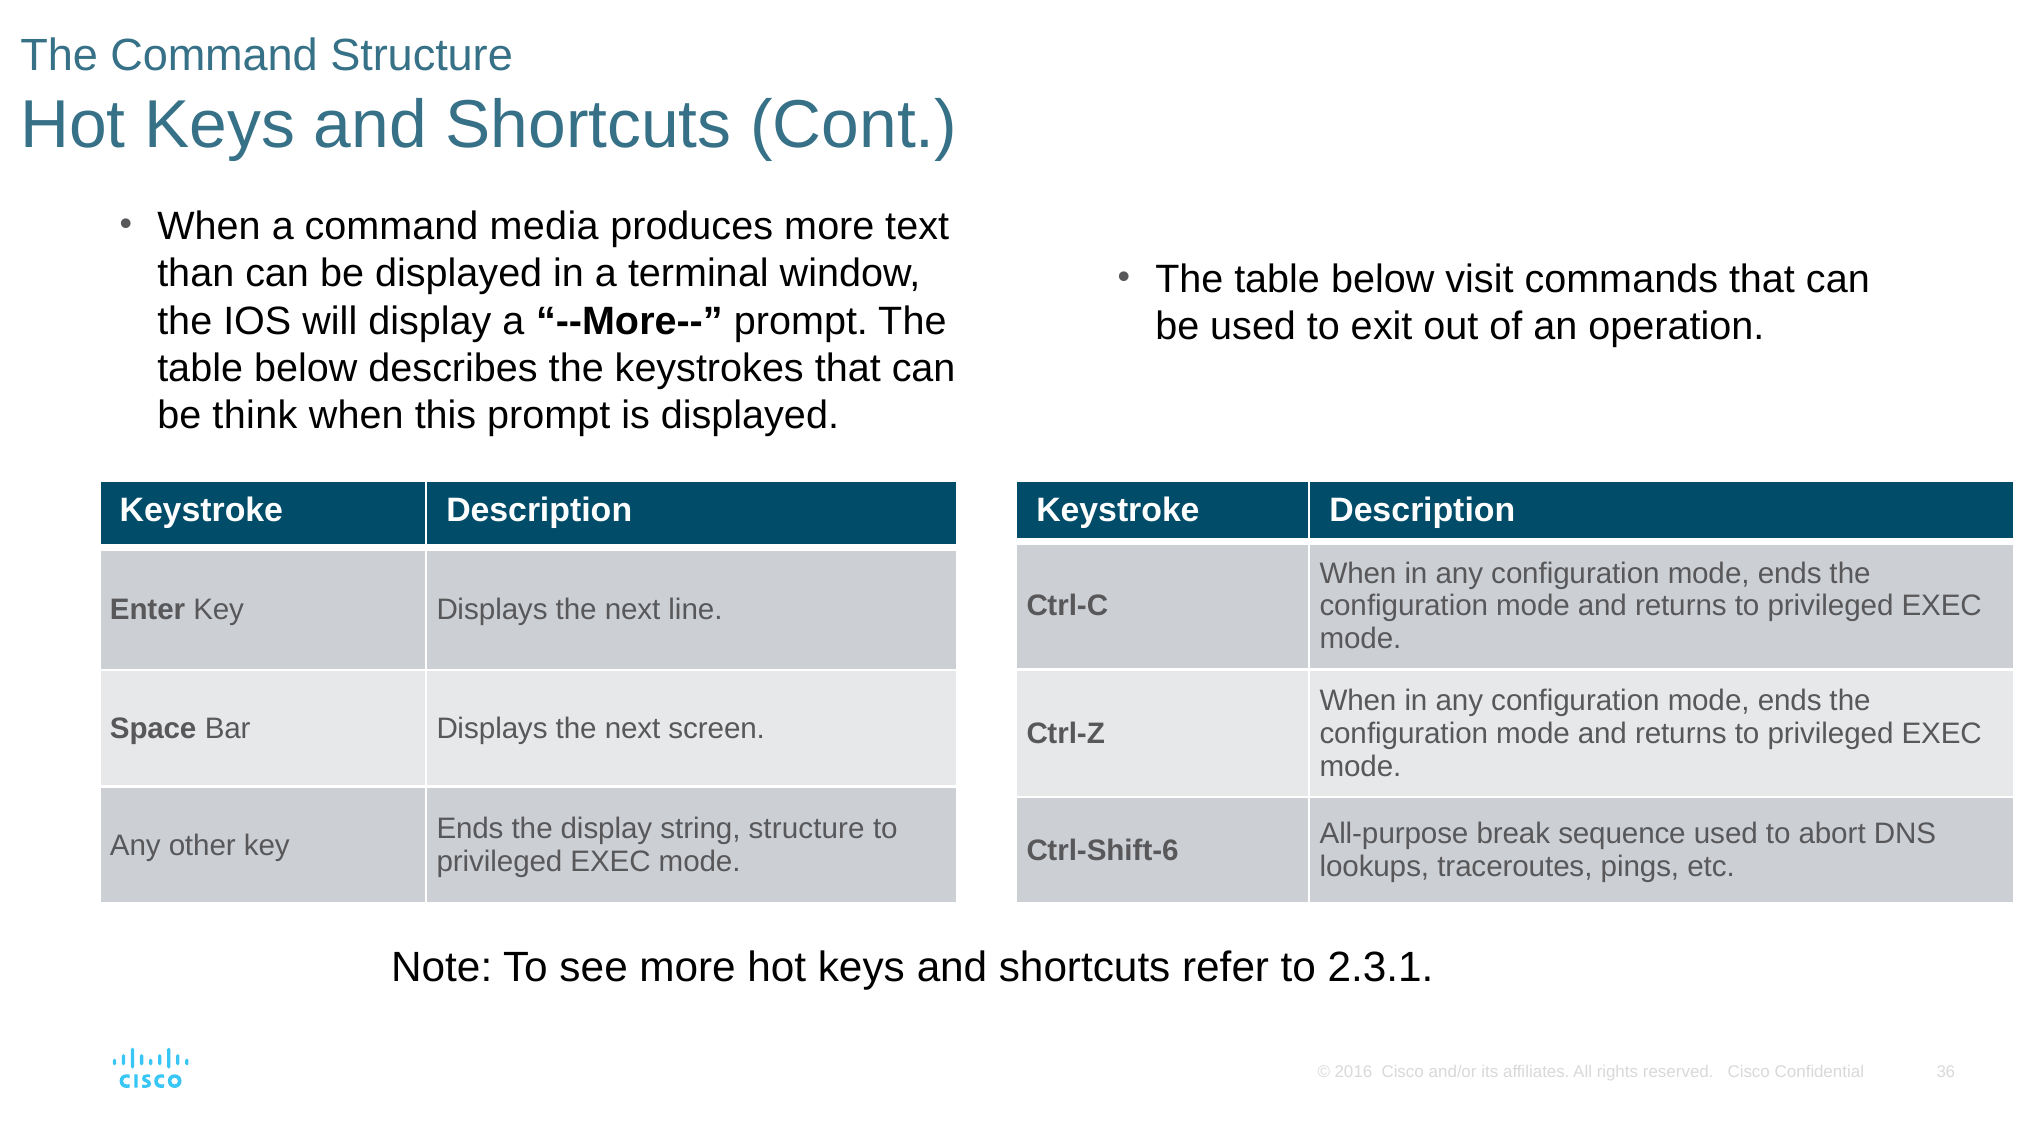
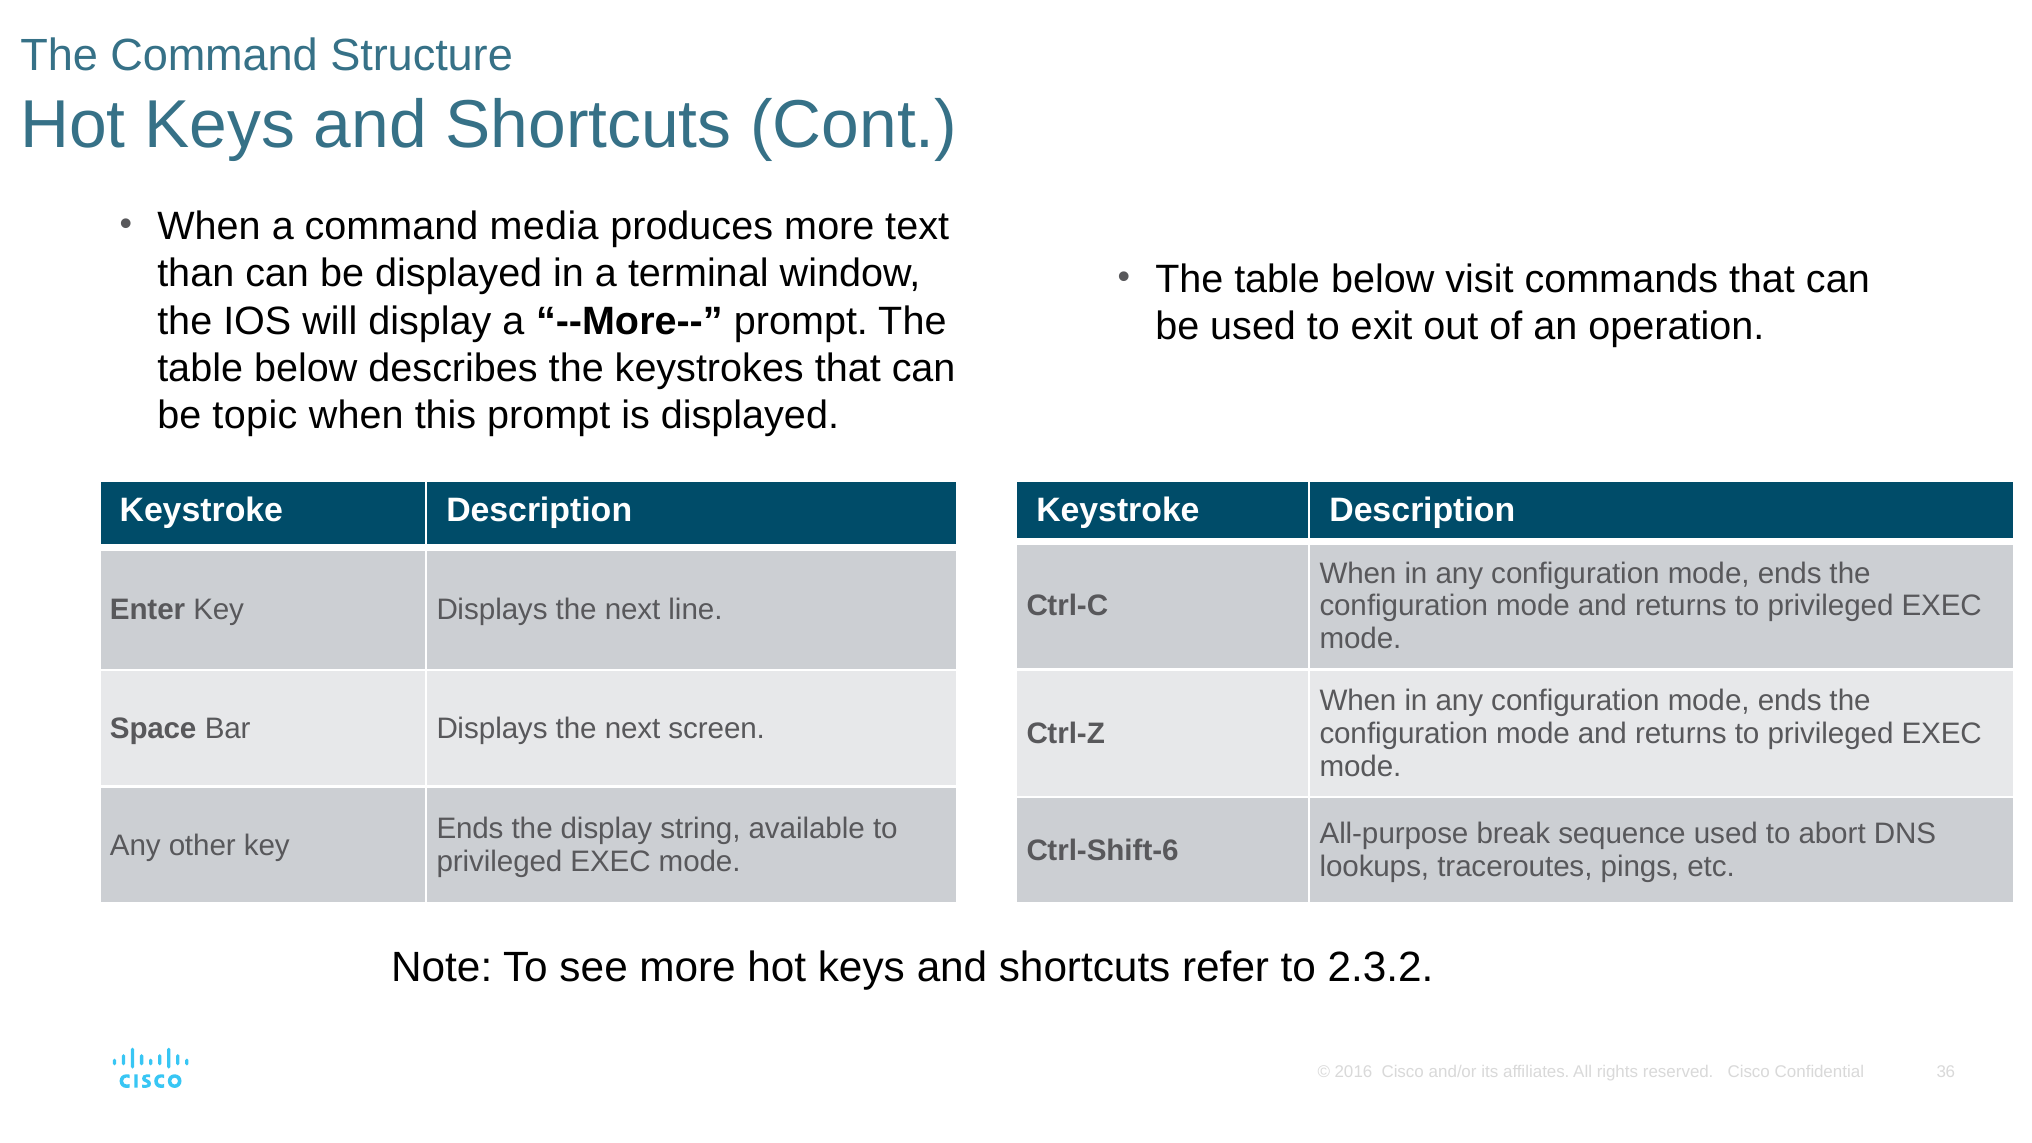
think: think -> topic (255, 416)
string structure: structure -> available (807, 829)
2.3.1: 2.3.1 -> 2.3.2 (1380, 967)
